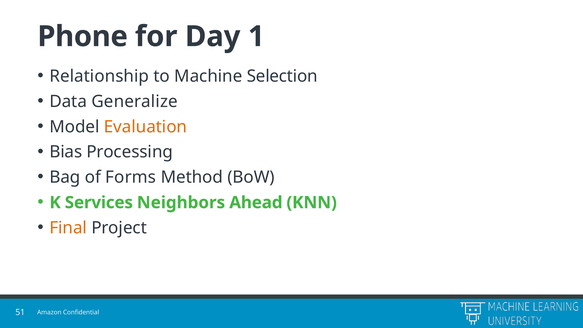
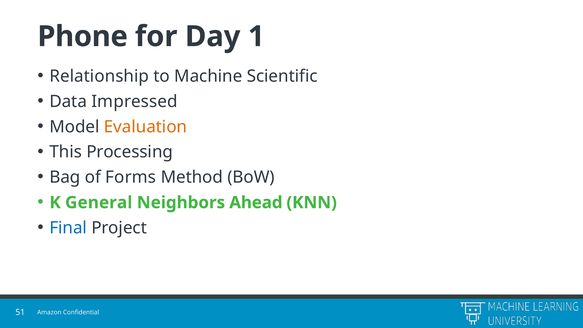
Selection: Selection -> Scientific (282, 76)
Generalize: Generalize -> Impressed (135, 101)
Bias: Bias -> This (66, 152)
Services: Services -> General (99, 203)
Final colour: orange -> blue (68, 228)
